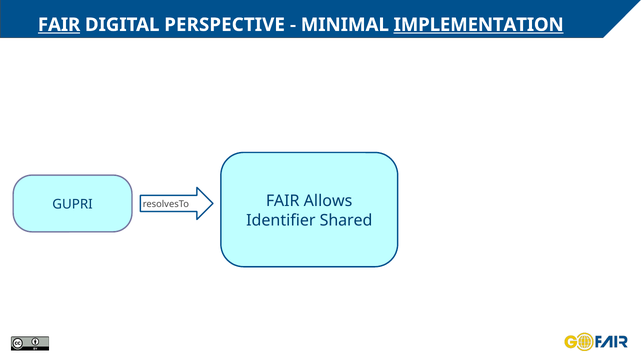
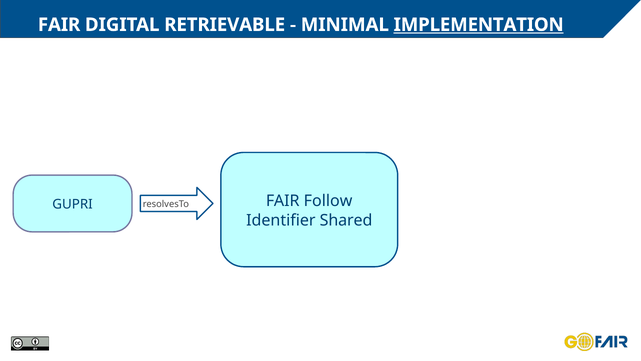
FAIR underline: present -> none (59, 25)
PERSPECTIVE: PERSPECTIVE -> RETRIEVABLE (225, 25)
Allows: Allows -> Follow (328, 201)
